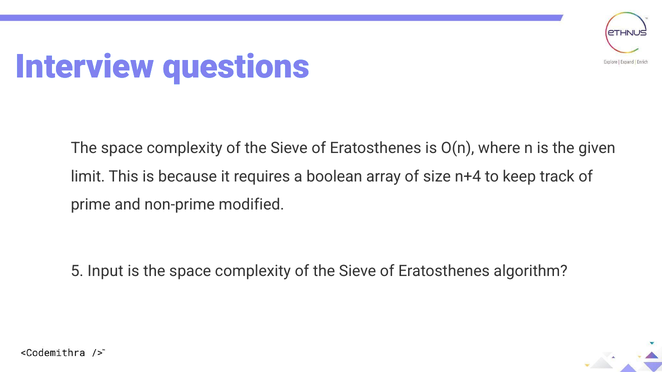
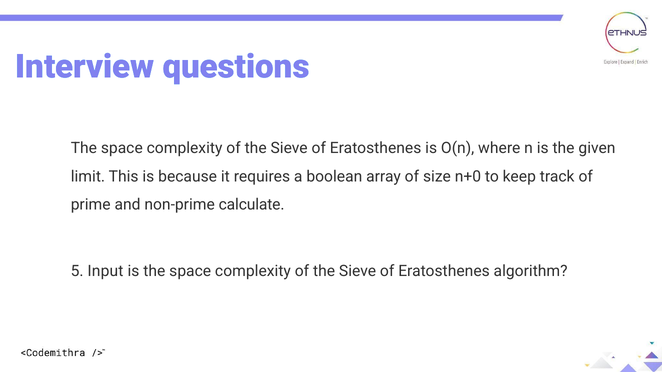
n+4: n+4 -> n+0 (468, 177)
modified: modified -> calculate (252, 205)
